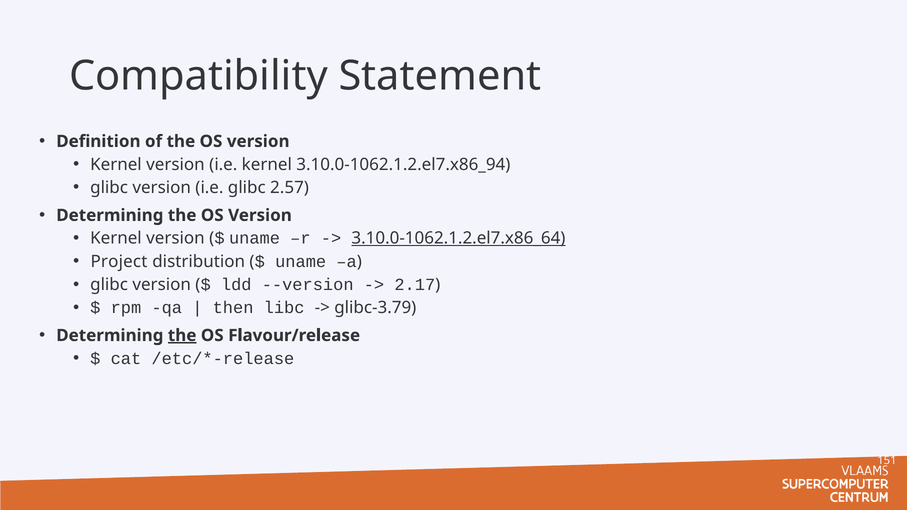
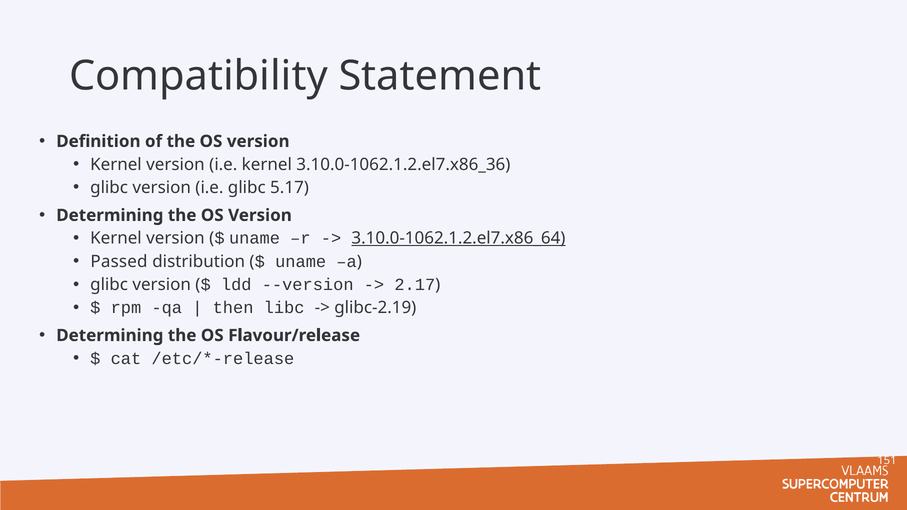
3.10.0-1062.1.2.el7.x86_94: 3.10.0-1062.1.2.el7.x86_94 -> 3.10.0-1062.1.2.el7.x86_36 (403, 164)
2.57: 2.57 -> 5.17 (290, 188)
Project: Project -> Passed (119, 262)
glibc-3.79: glibc-3.79 -> glibc-2.19 (375, 308)
the underline: present -> none (182, 336)
